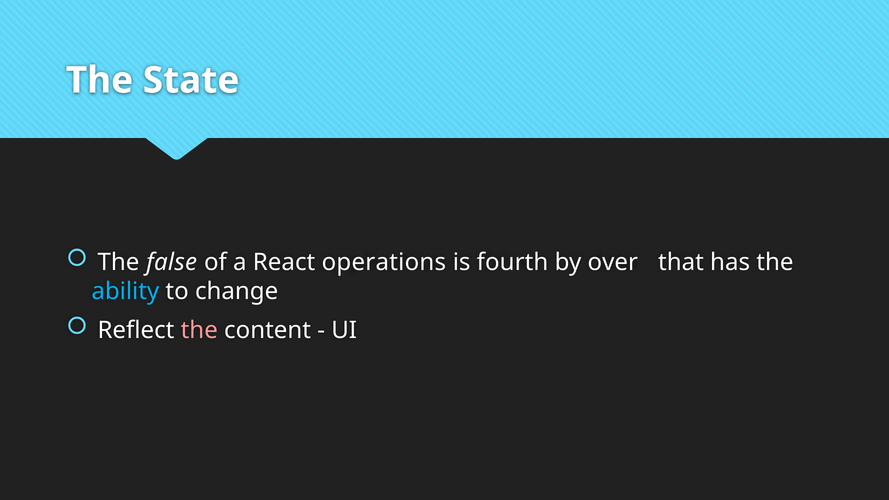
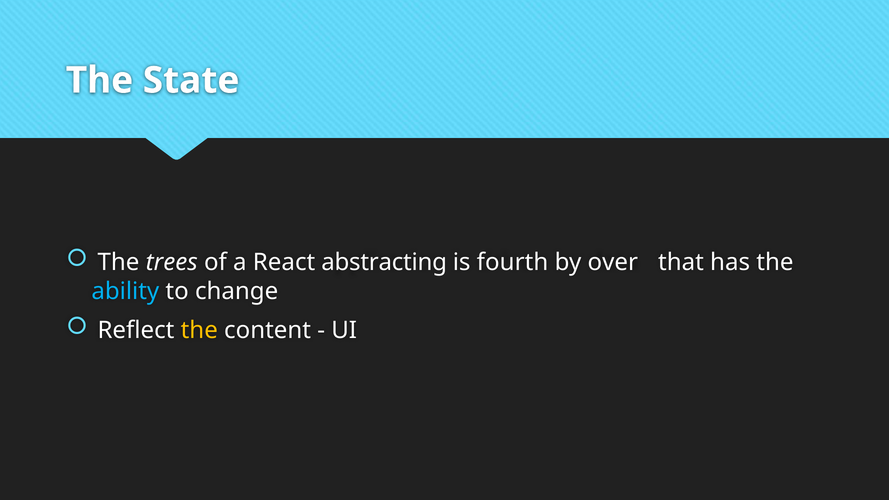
false: false -> trees (172, 262)
operations: operations -> abstracting (384, 262)
the colour: pink -> yellow (199, 330)
